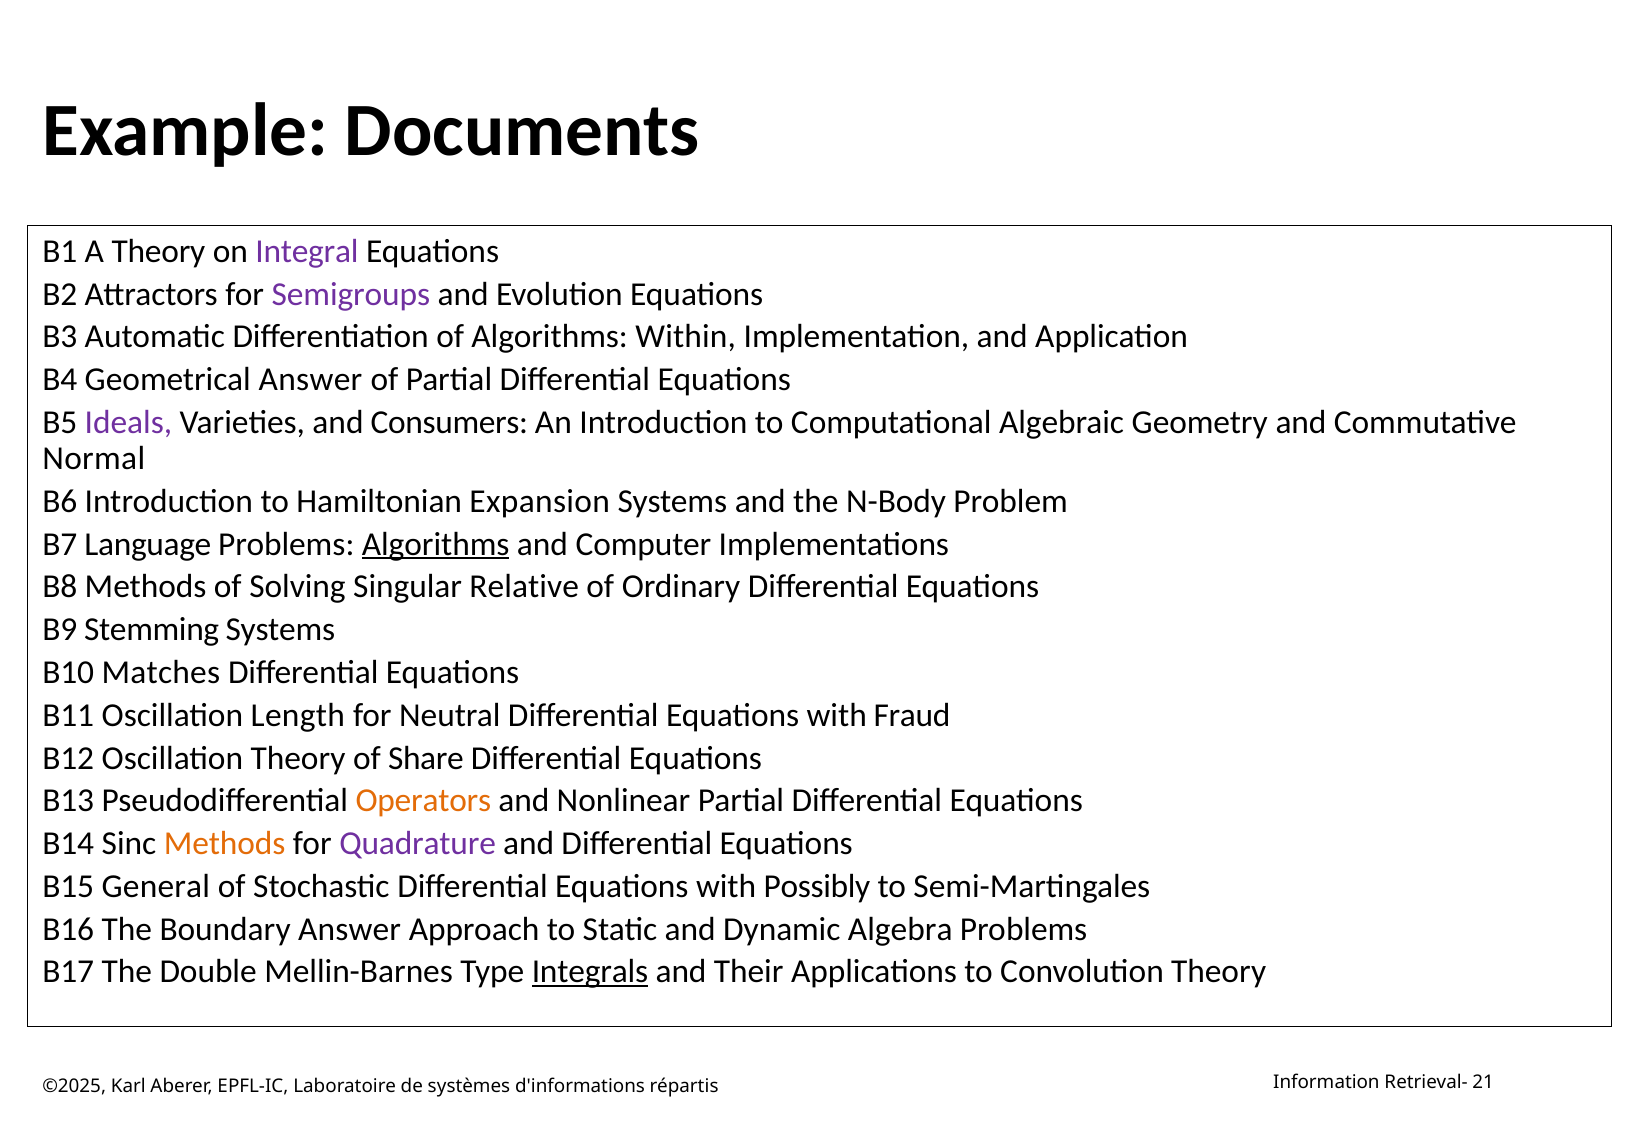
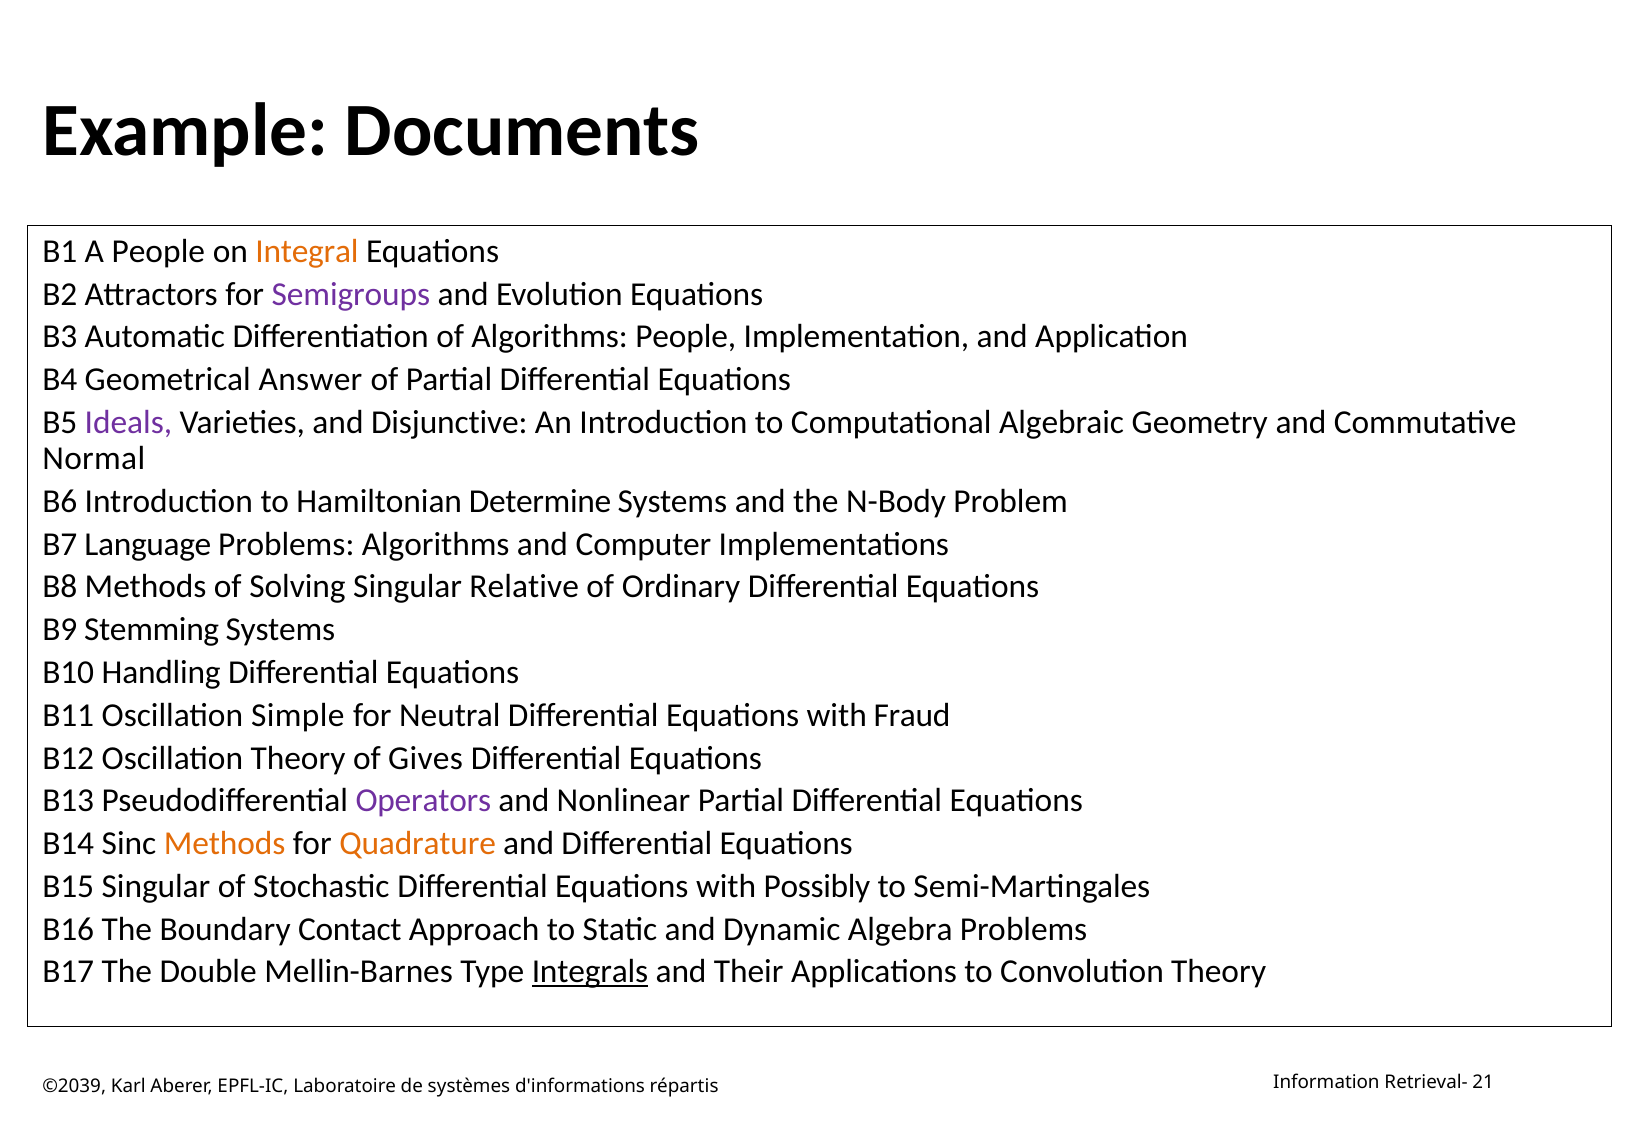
A Theory: Theory -> People (158, 251)
Integral colour: purple -> orange (307, 251)
Algorithms Within: Within -> People (686, 337)
Consumers: Consumers -> Disjunctive (449, 422)
Expansion: Expansion -> Determine (540, 501)
Algorithms underline: present -> none (436, 544)
Matches: Matches -> Handling (161, 672)
Length: Length -> Simple (298, 715)
Share: Share -> Gives (426, 758)
Operators colour: orange -> purple (423, 801)
Quadrature colour: purple -> orange (418, 844)
B15 General: General -> Singular (156, 886)
Boundary Answer: Answer -> Contact (350, 929)
©2025: ©2025 -> ©2039 (74, 1087)
